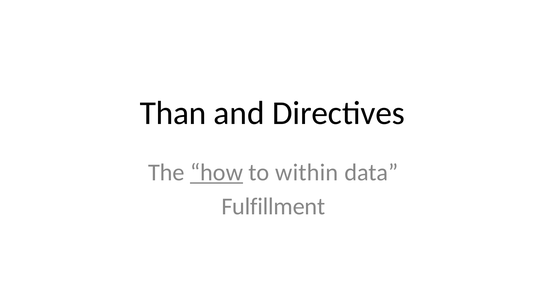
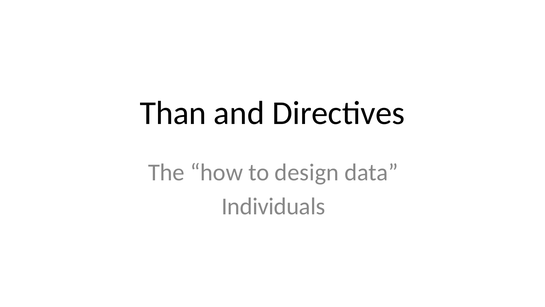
how underline: present -> none (217, 172)
within: within -> design (307, 172)
Fulfillment: Fulfillment -> Individuals (273, 206)
